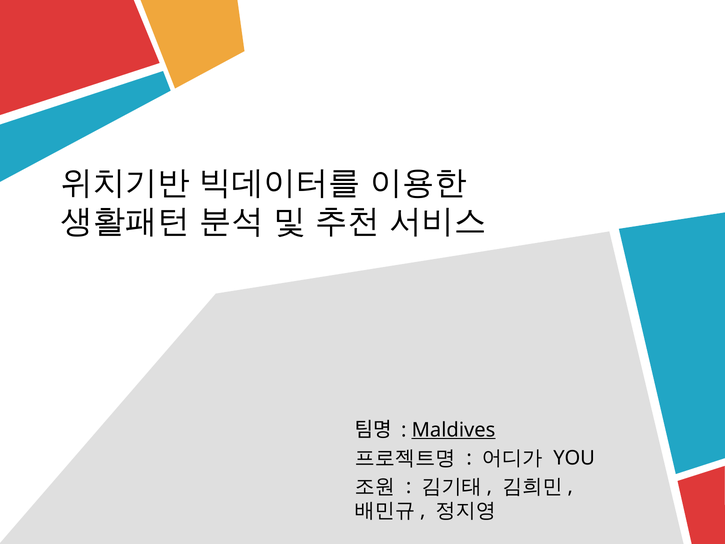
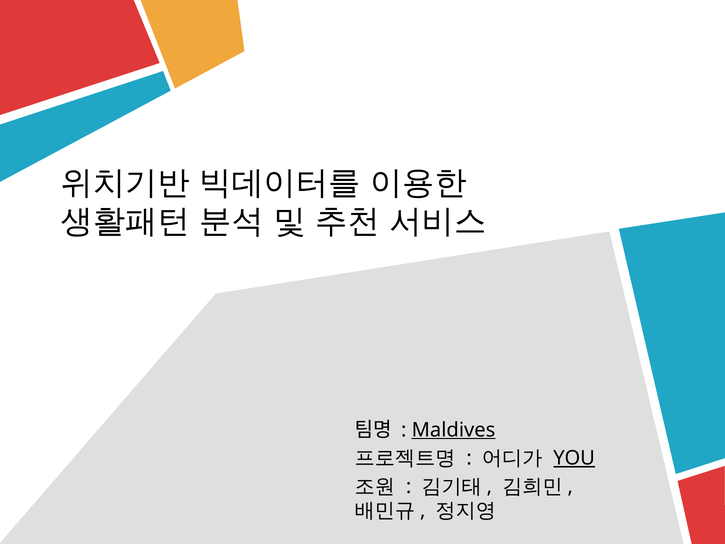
YOU underline: none -> present (574, 458)
